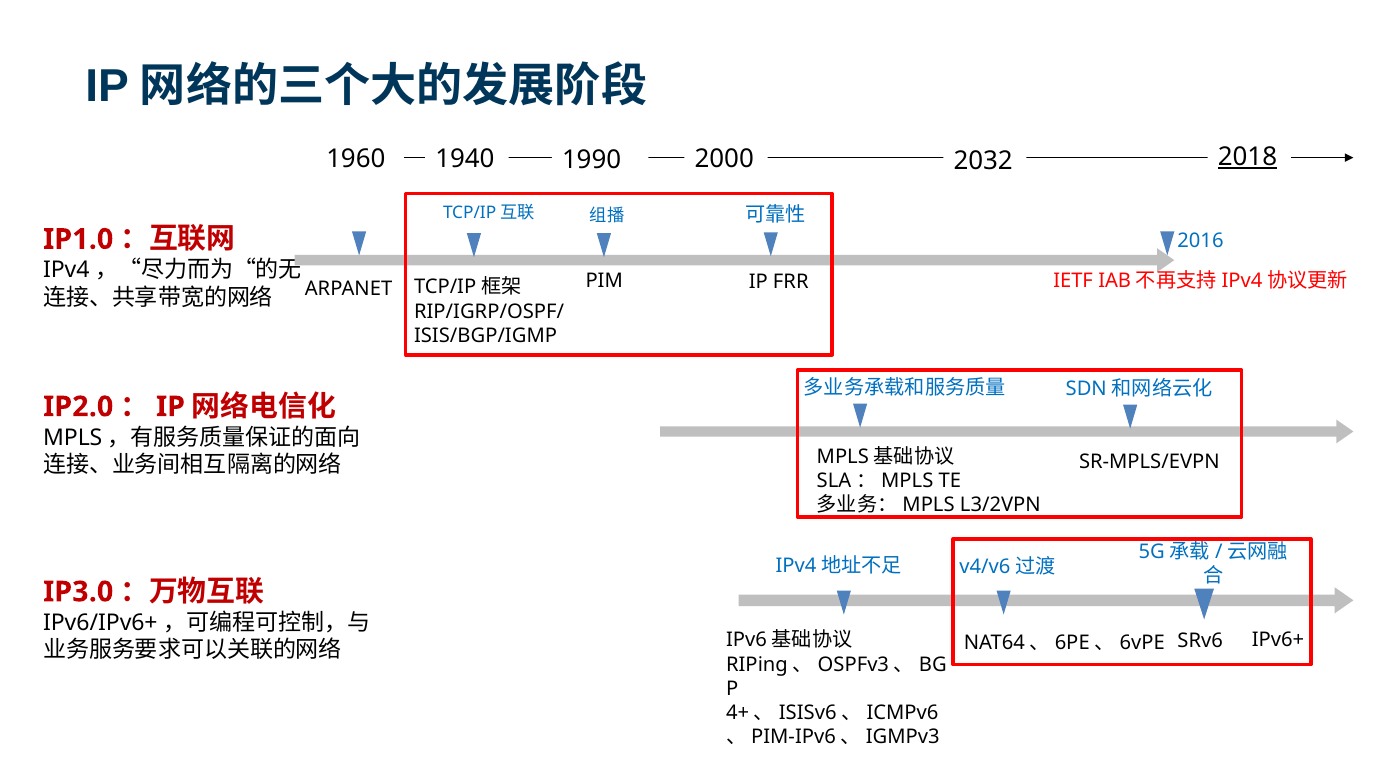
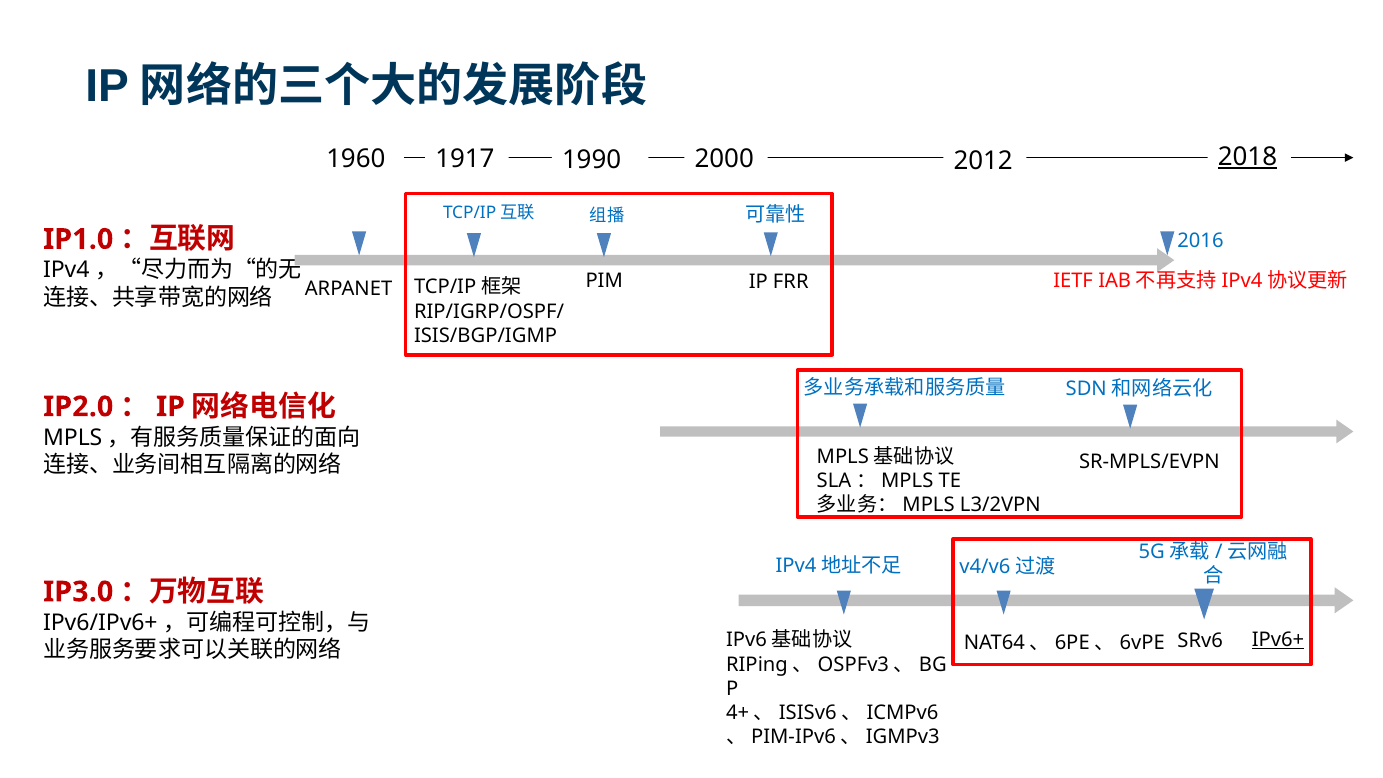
1940: 1940 -> 1917 (465, 159)
2032: 2032 -> 2012 (983, 161)
IPv6+ underline: none -> present (1278, 640)
